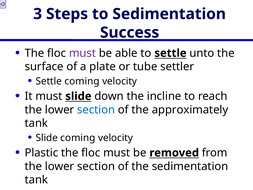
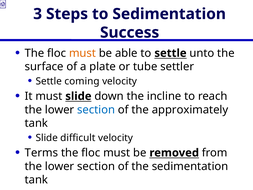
must colour: purple -> orange (82, 53)
Slide coming: coming -> difficult (78, 138)
Plastic: Plastic -> Terms (41, 153)
